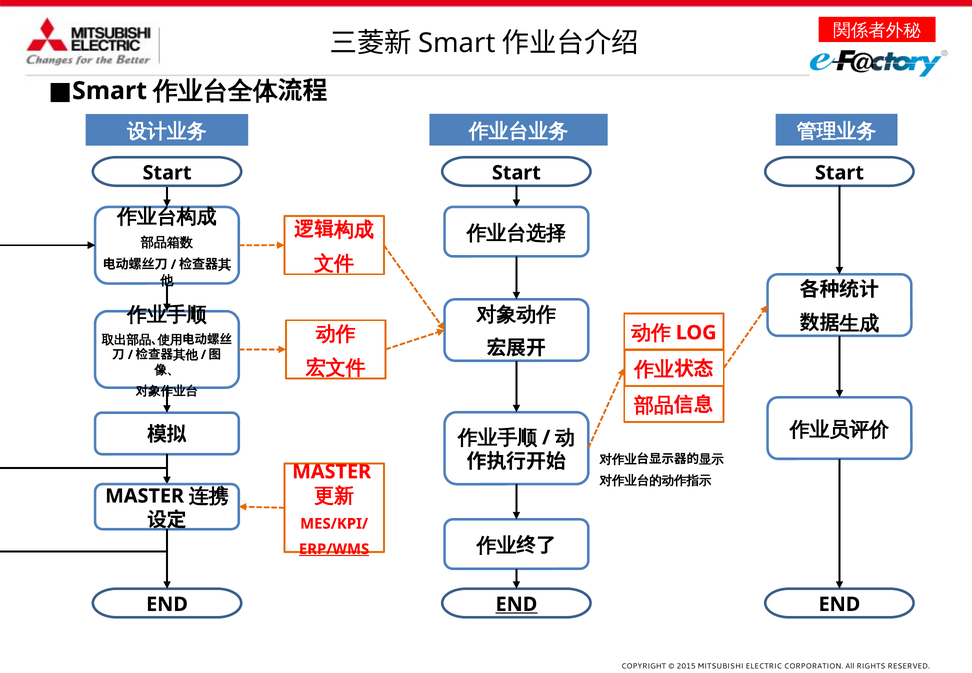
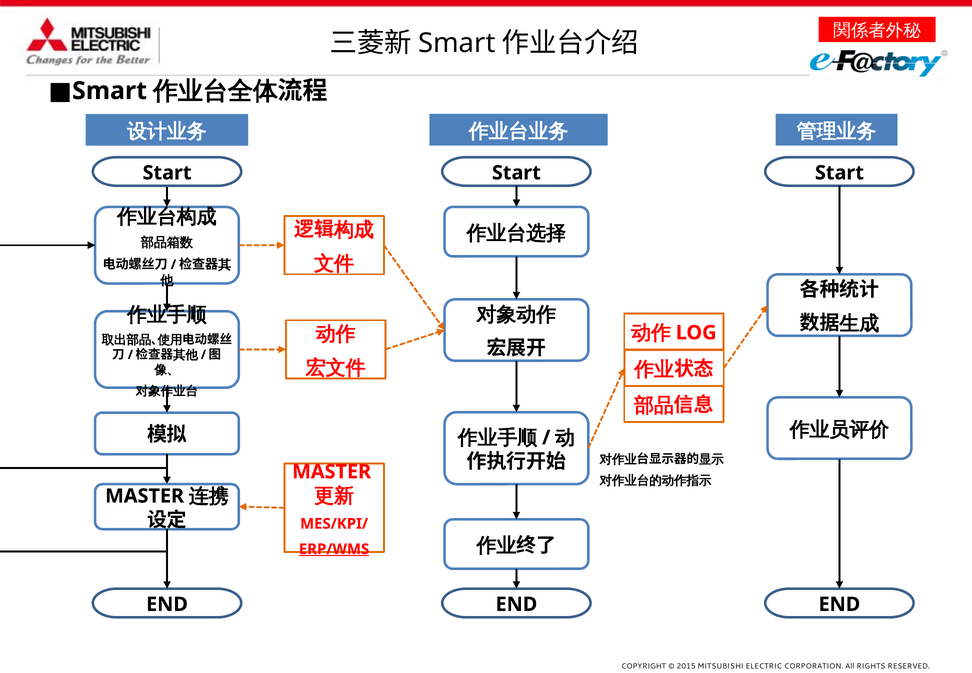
END underline: present -> none (516, 604)
